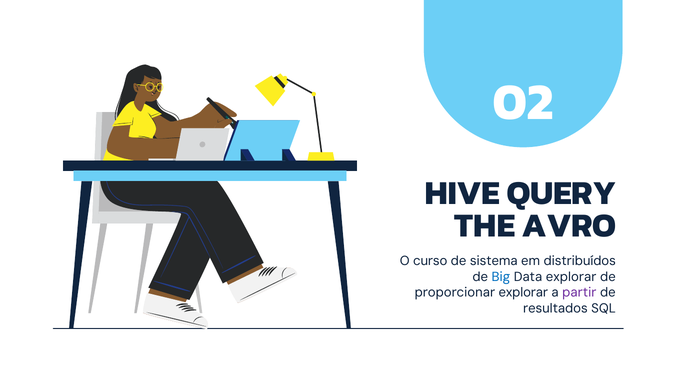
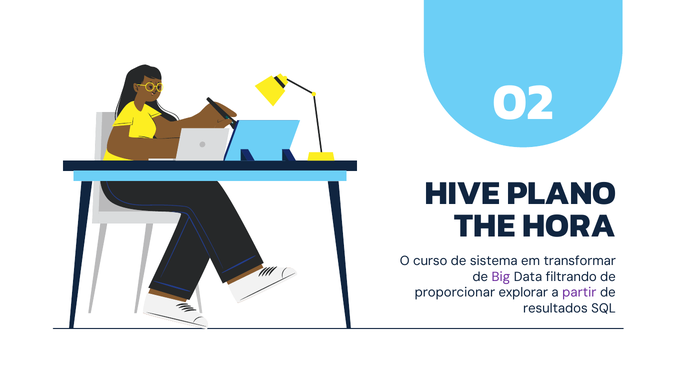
QUERY: QUERY -> PLANO (561, 193)
AVRO: AVRO -> HORA (569, 226)
distribuídos: distribuídos -> transformar (580, 261)
Big colour: blue -> purple (501, 277)
Data explorar: explorar -> filtrando (571, 277)
